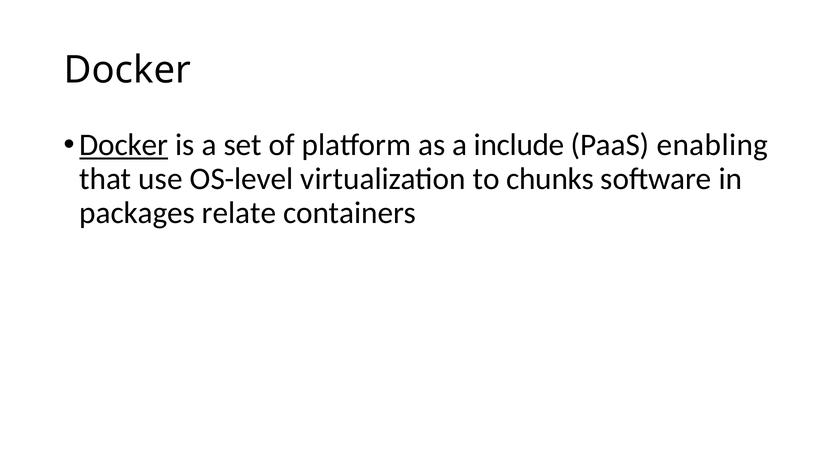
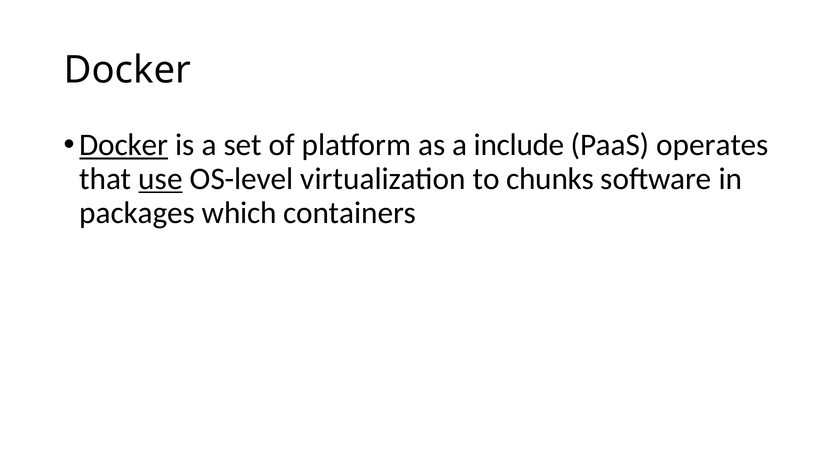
enabling: enabling -> operates (713, 145)
use underline: none -> present (161, 179)
relate: relate -> which (239, 213)
